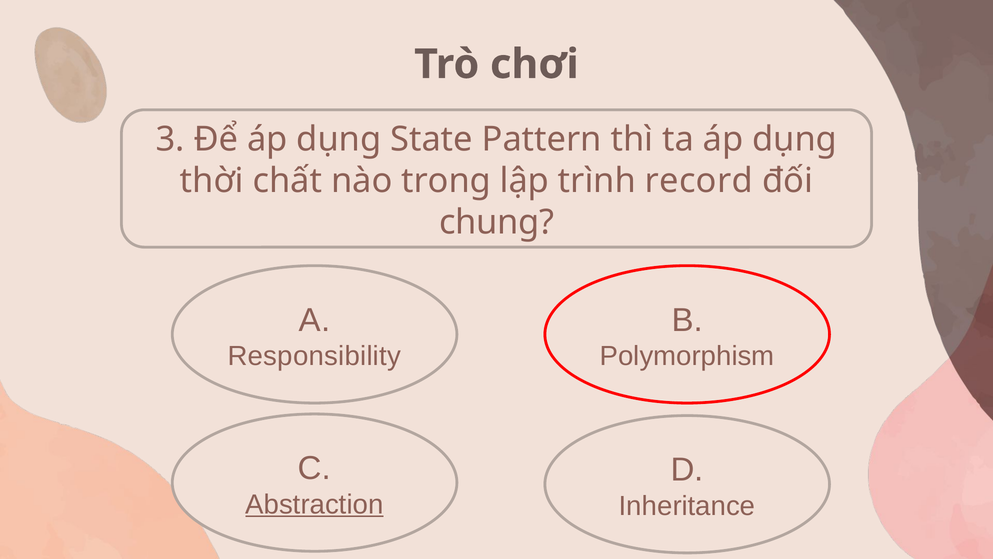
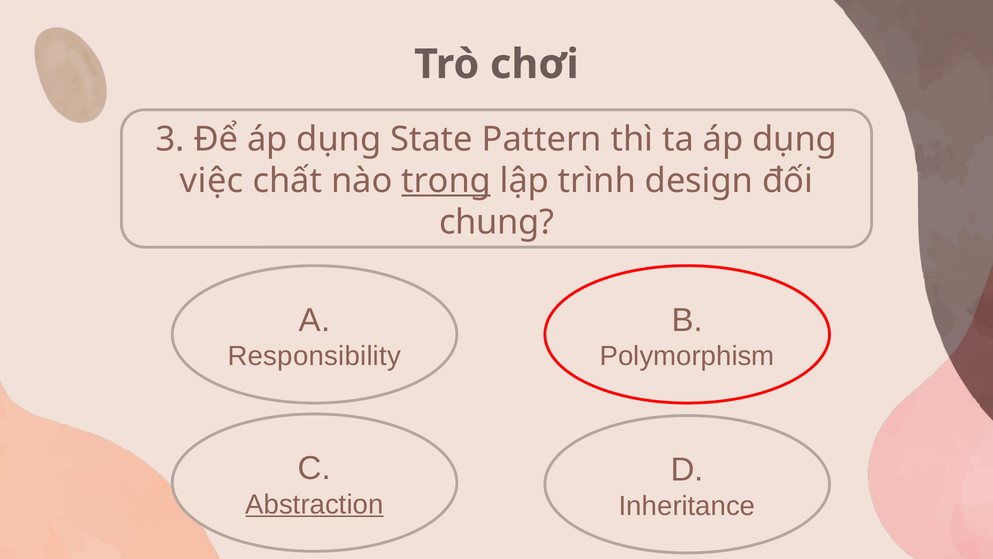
thời: thời -> việc (212, 181)
trong underline: none -> present (446, 181)
record: record -> design (699, 181)
